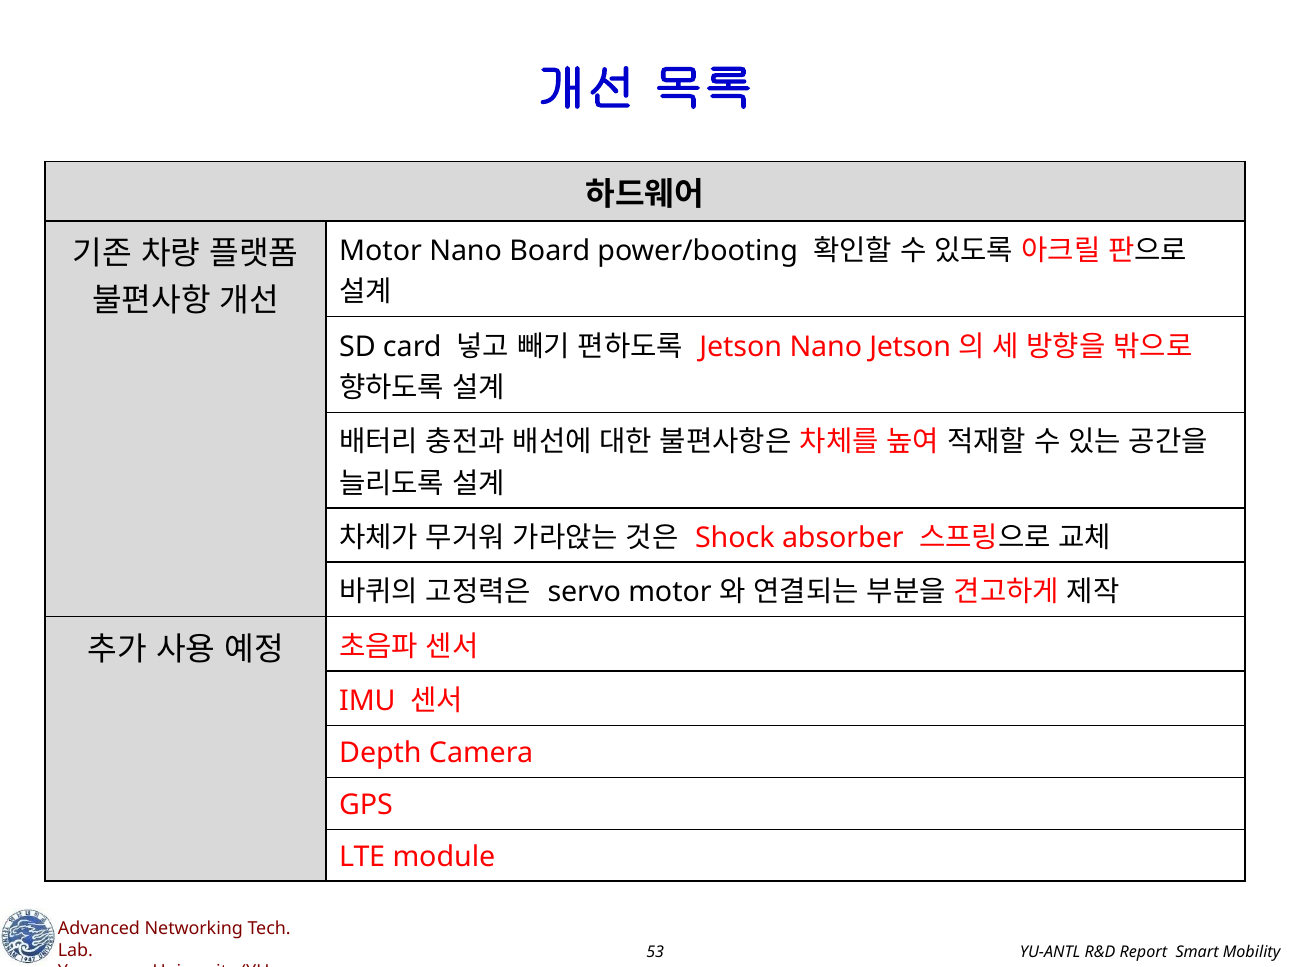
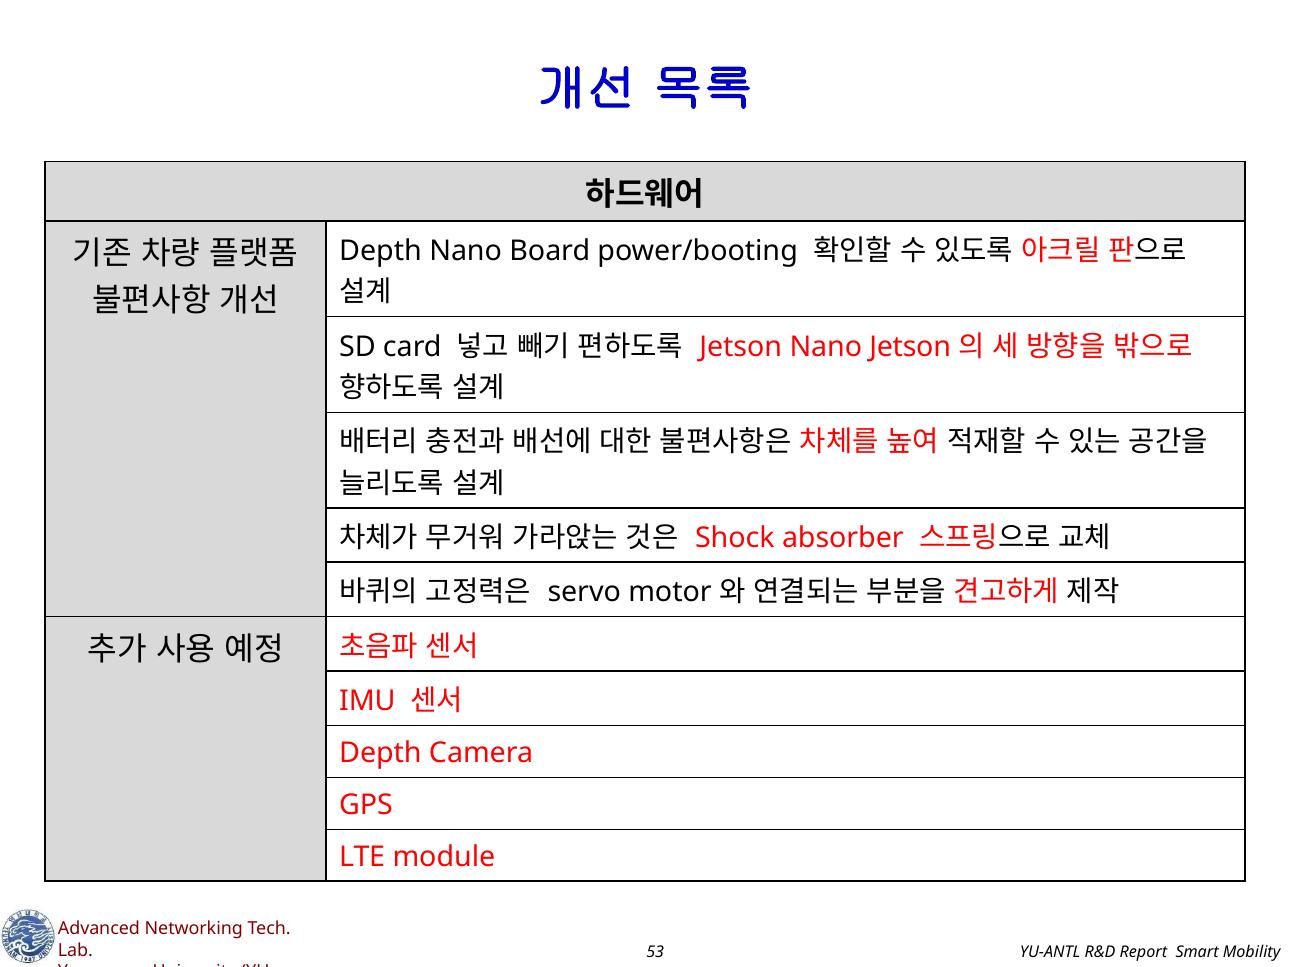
Motor: Motor -> Depth (381, 251)
